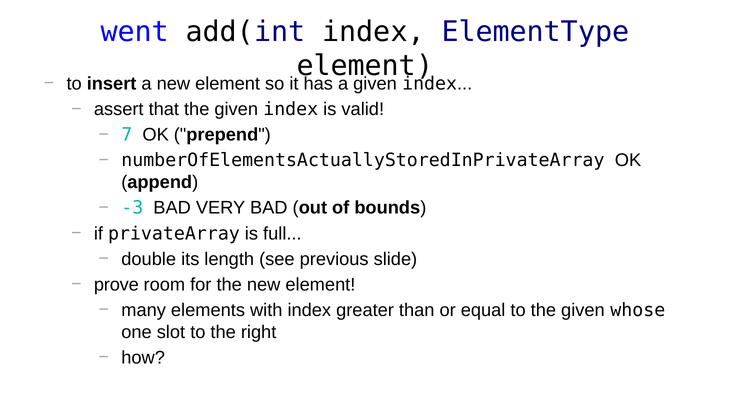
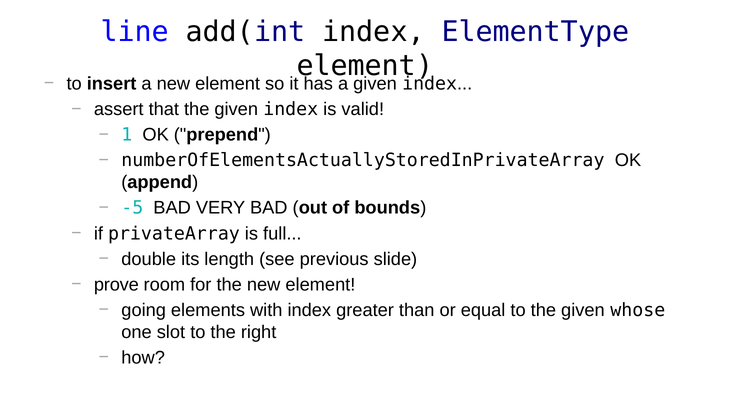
went: went -> line (135, 32)
7: 7 -> 1 (127, 135)
-3: -3 -> -5 (132, 208)
many: many -> going (144, 310)
